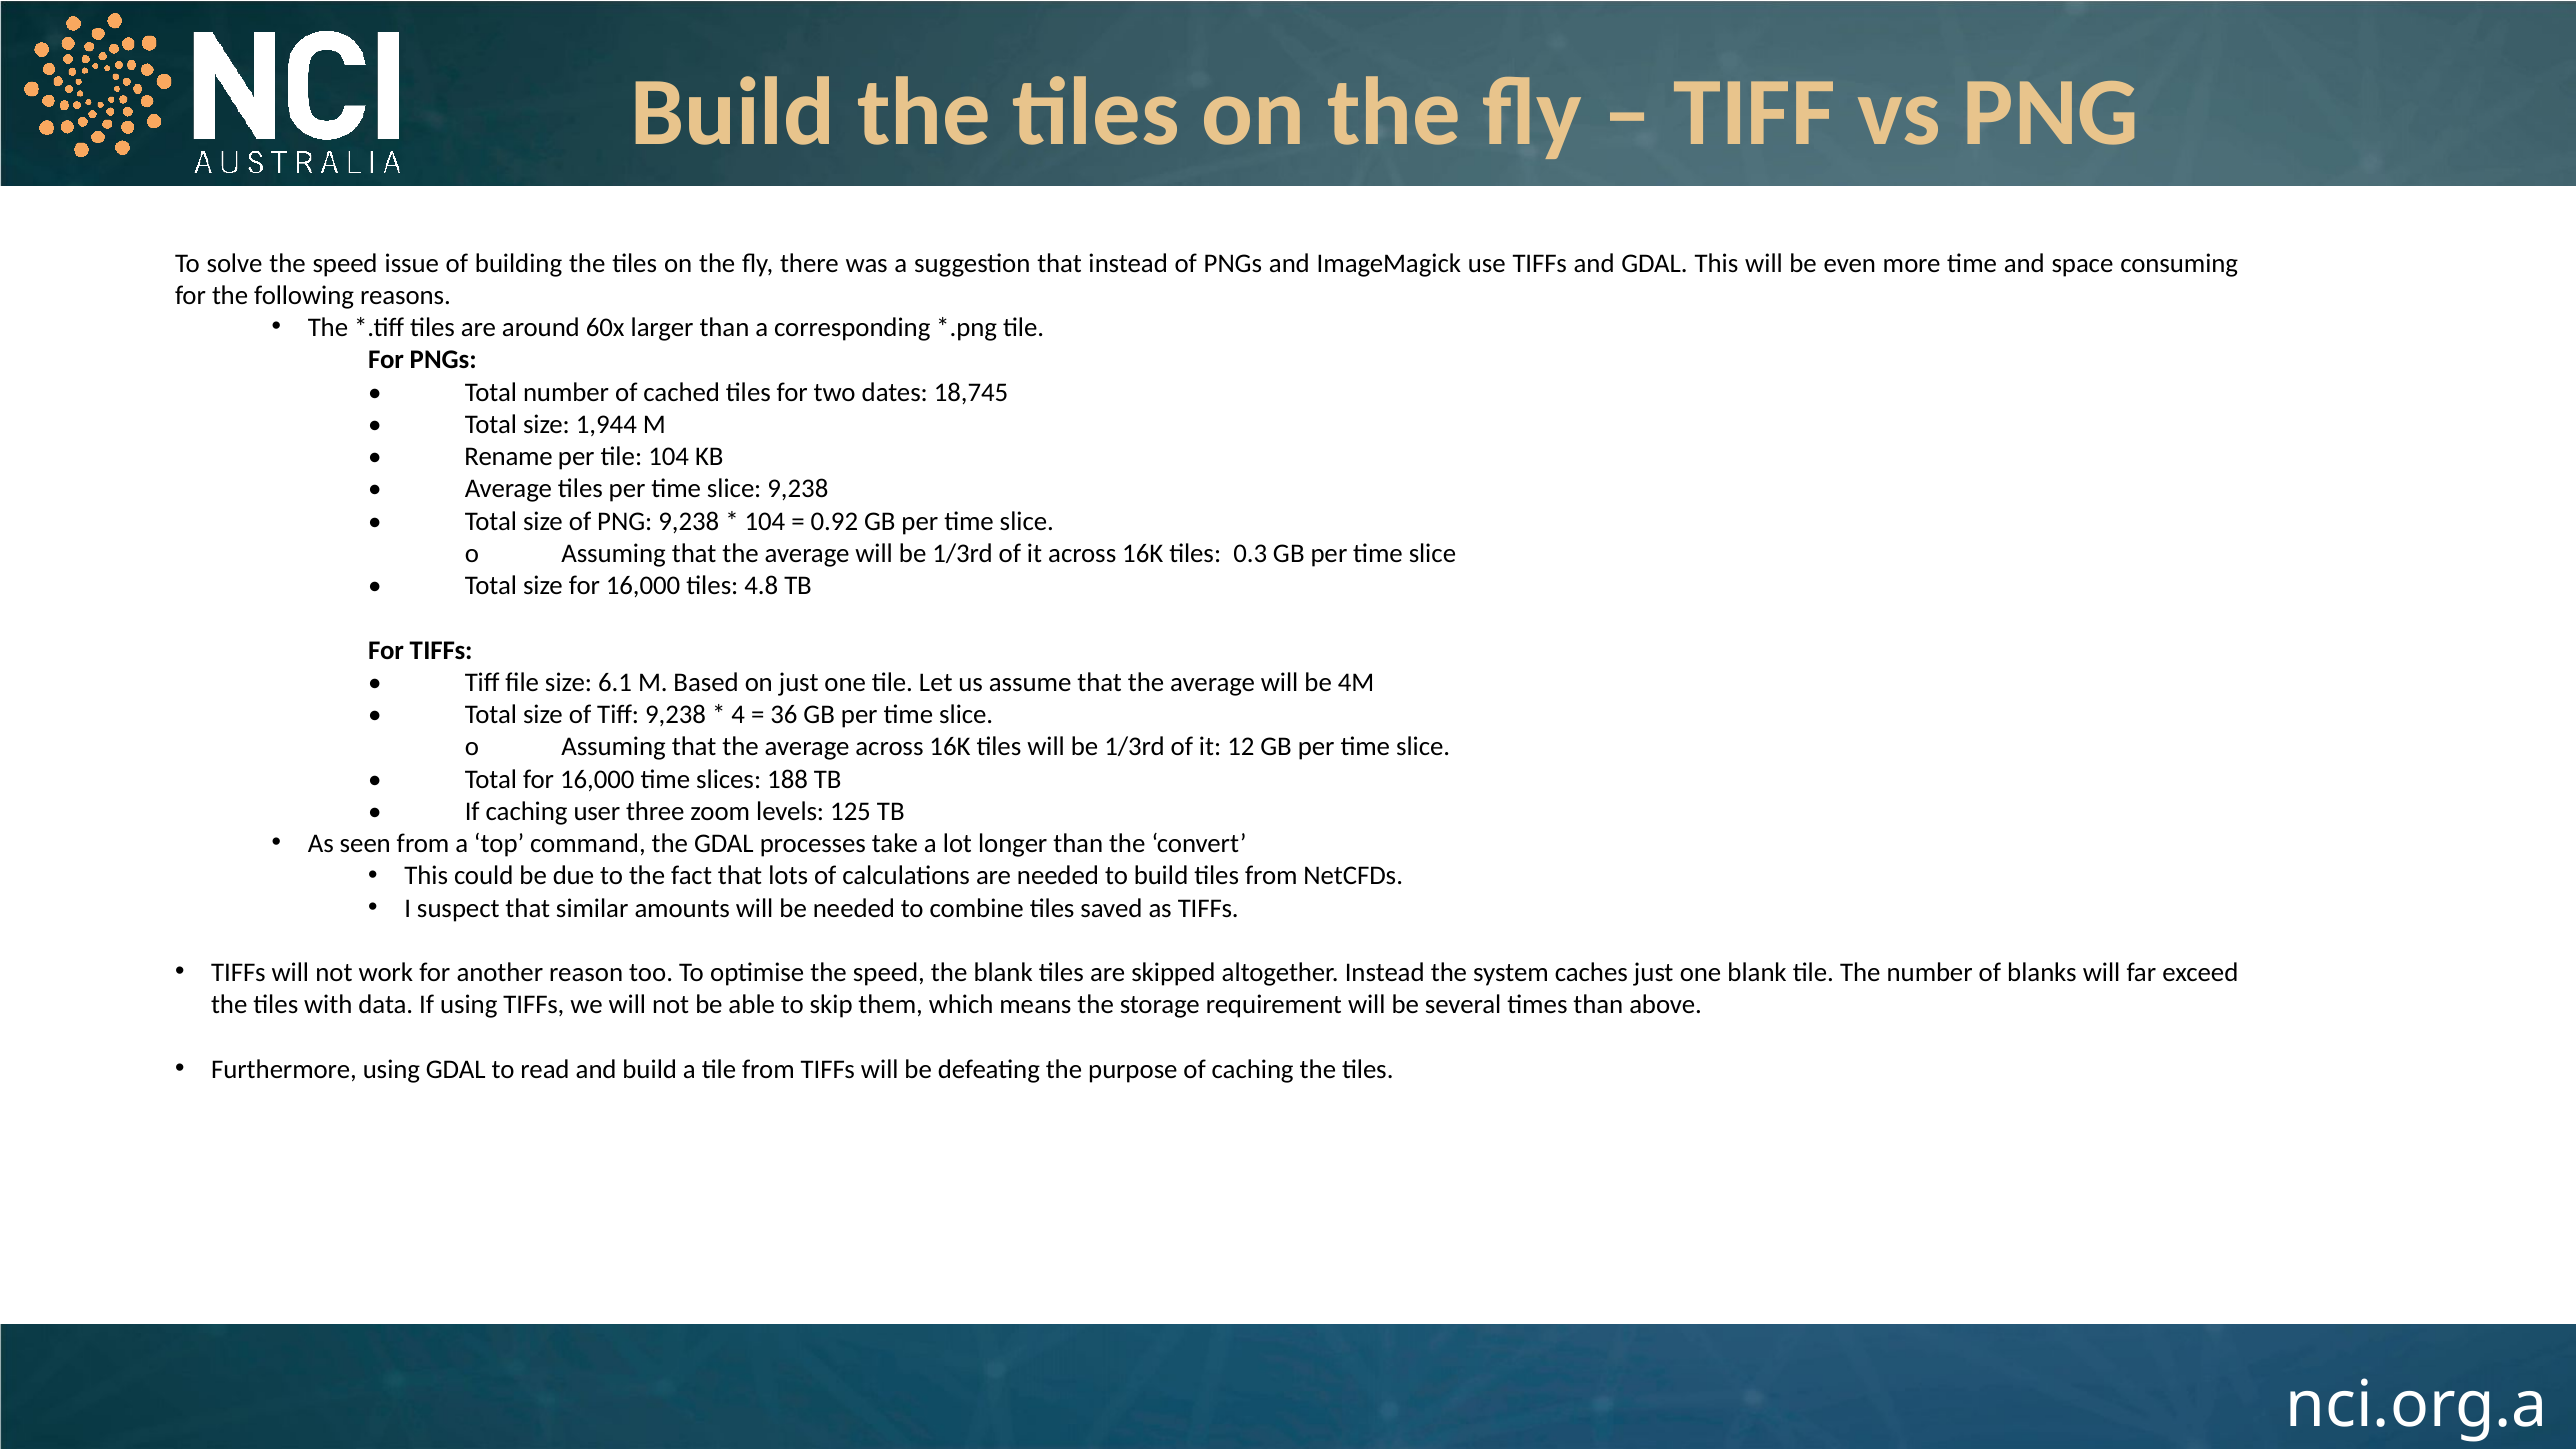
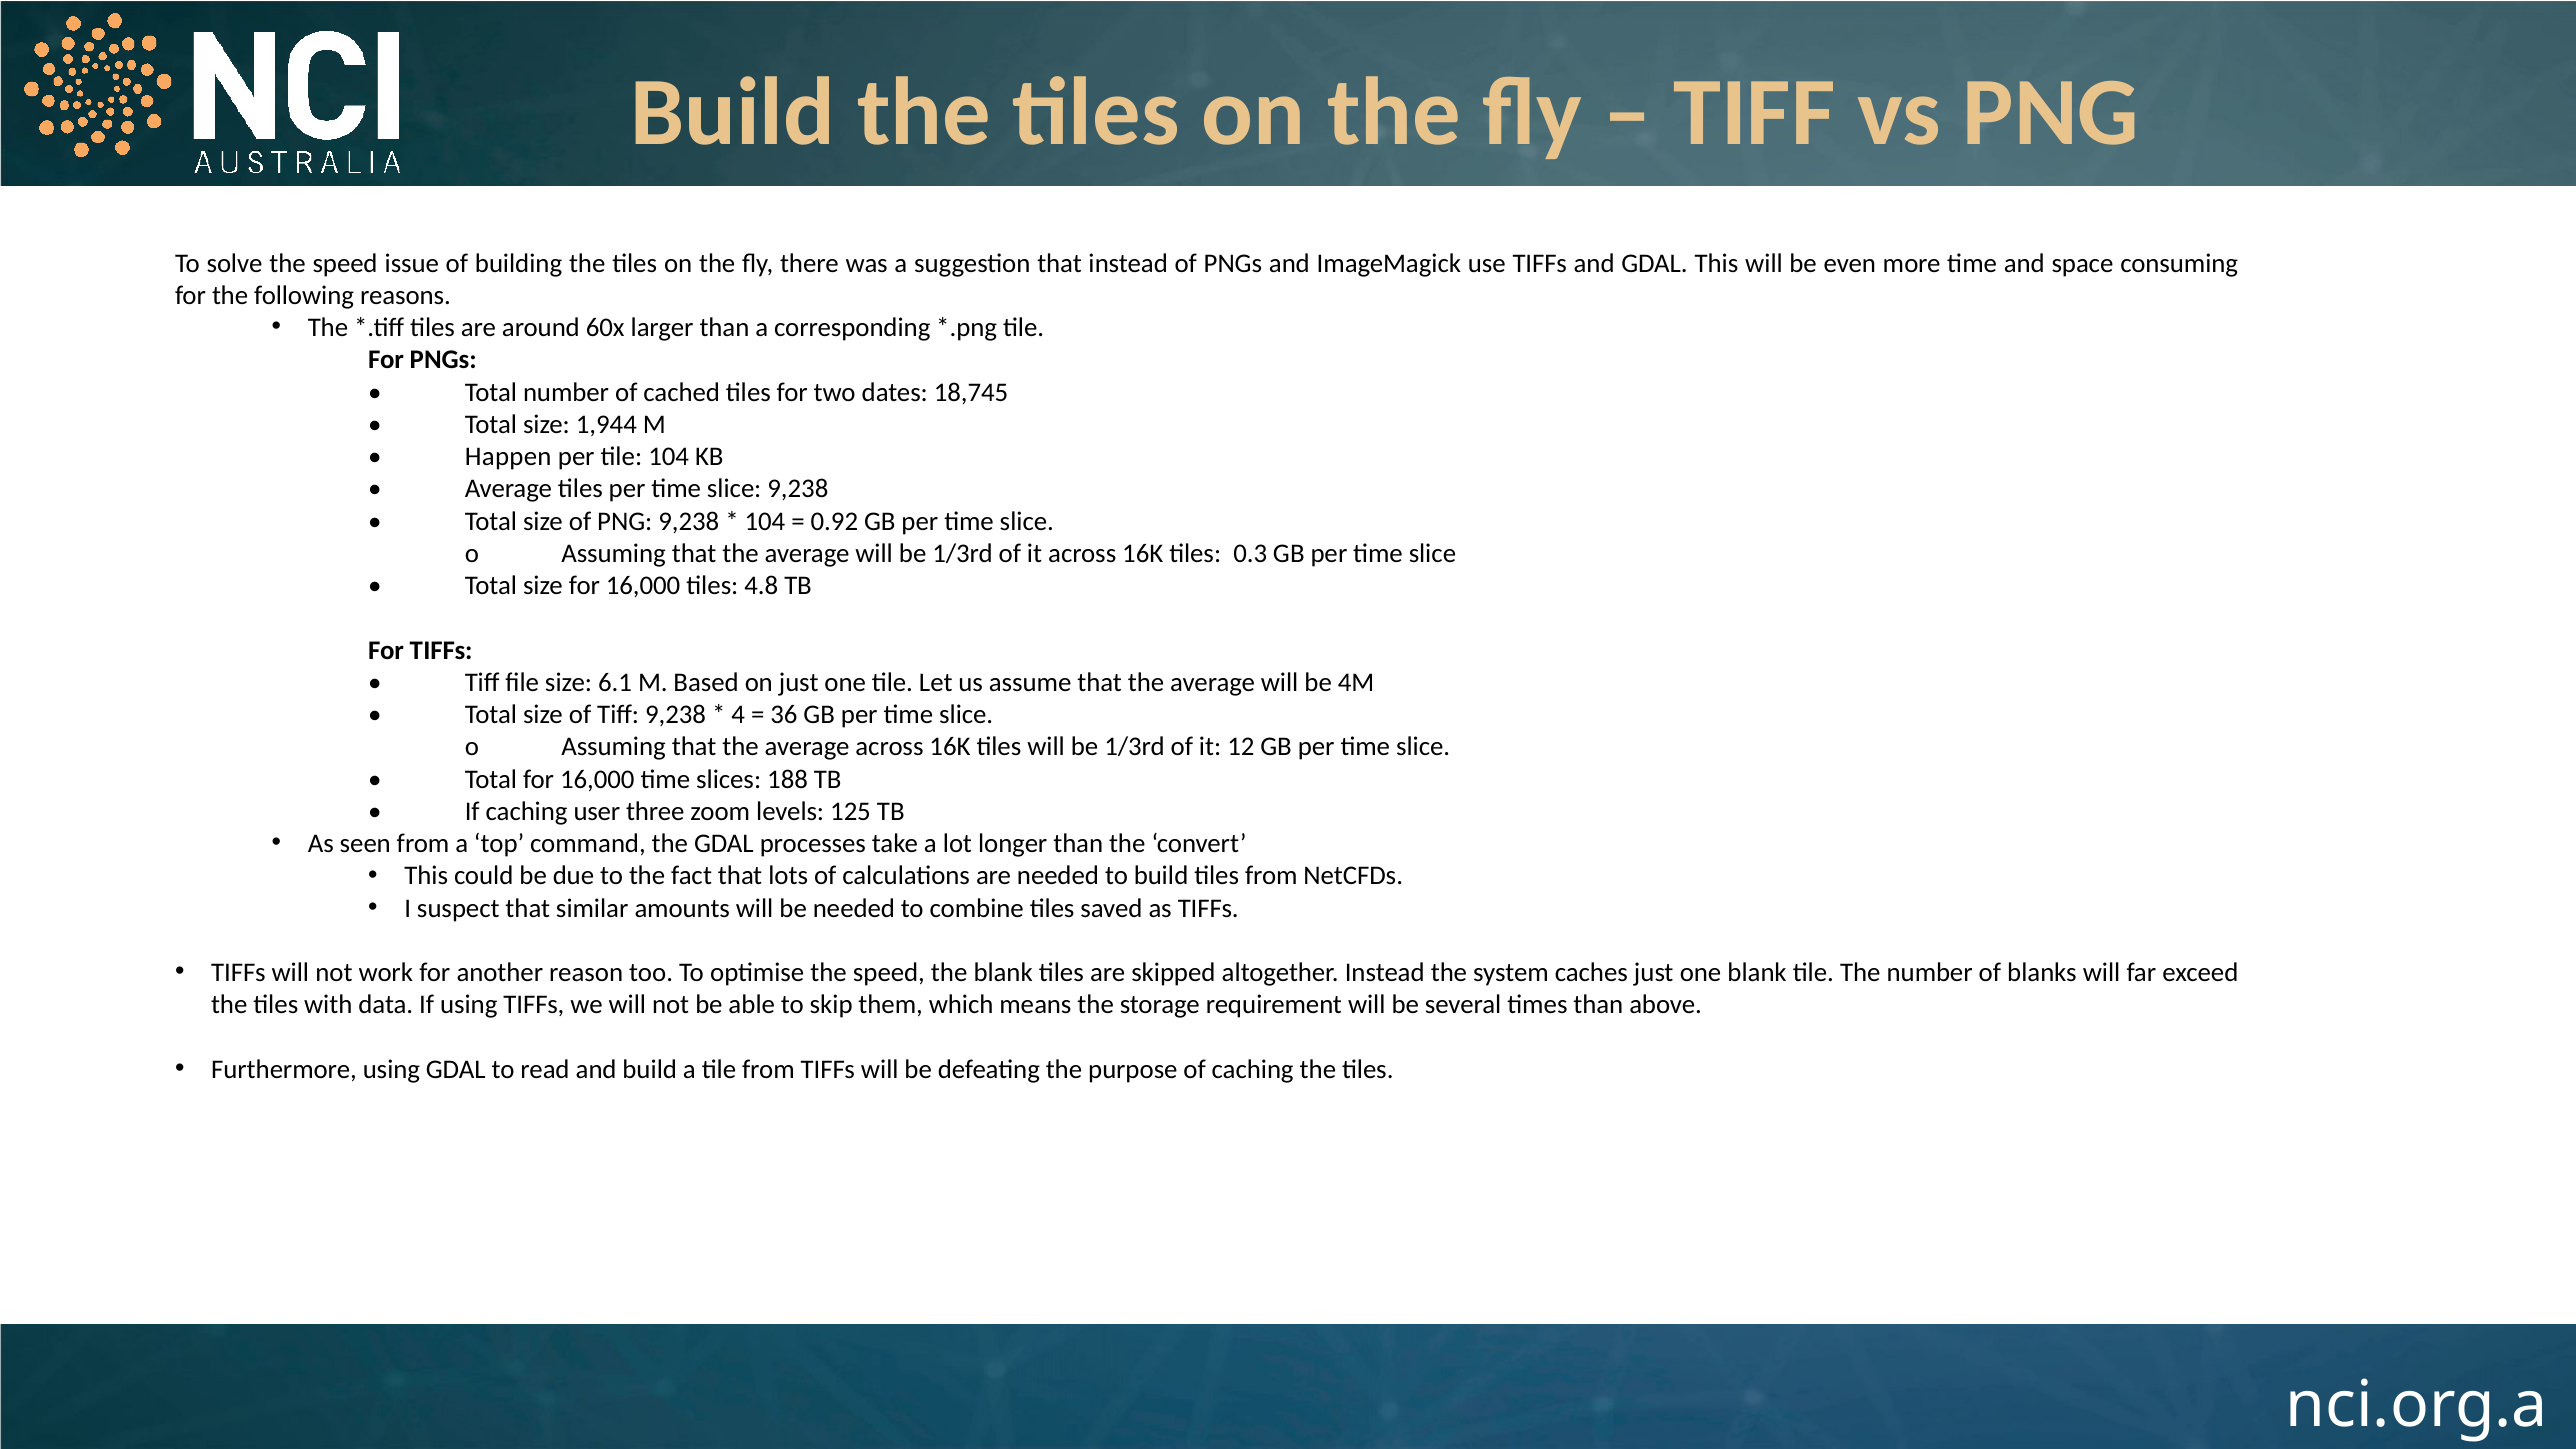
Rename: Rename -> Happen (508, 457)
